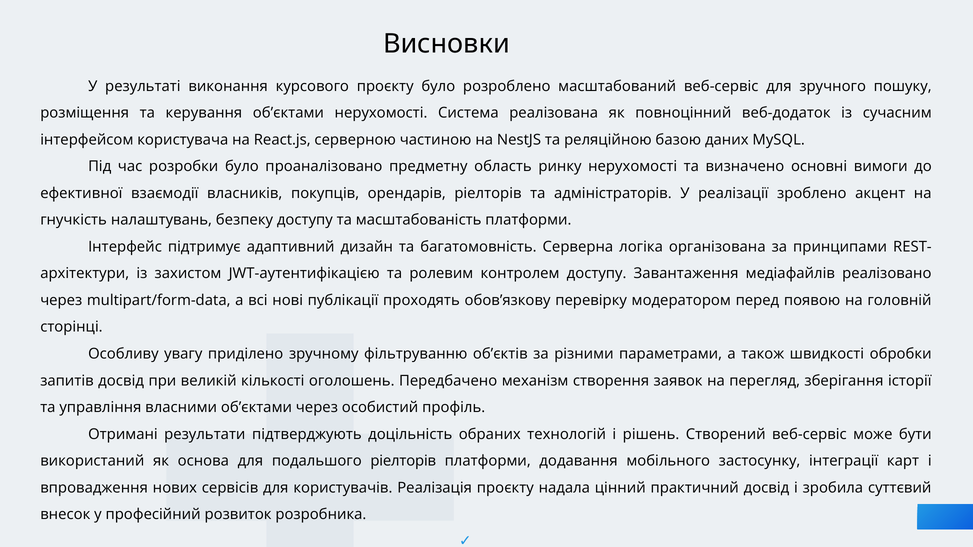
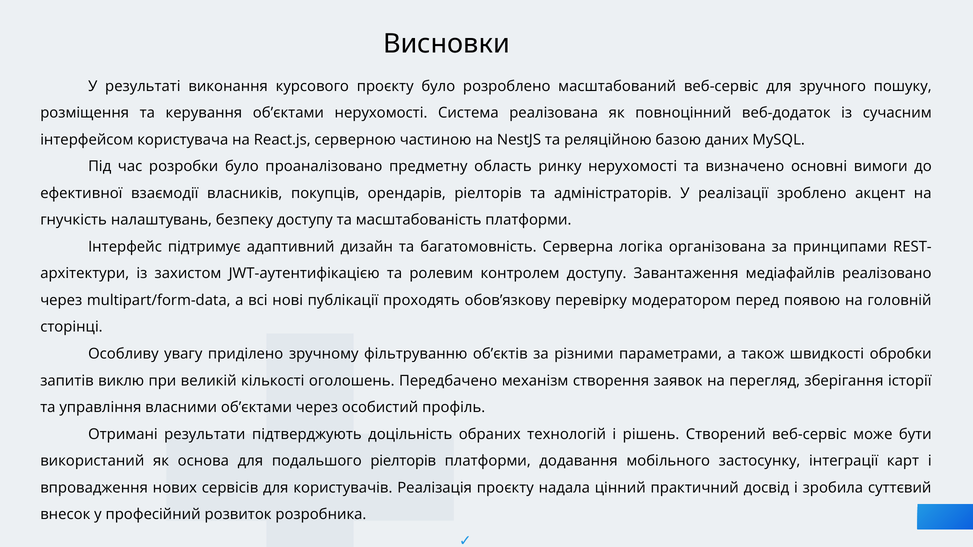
запитів досвід: досвід -> виклю (121, 381)
